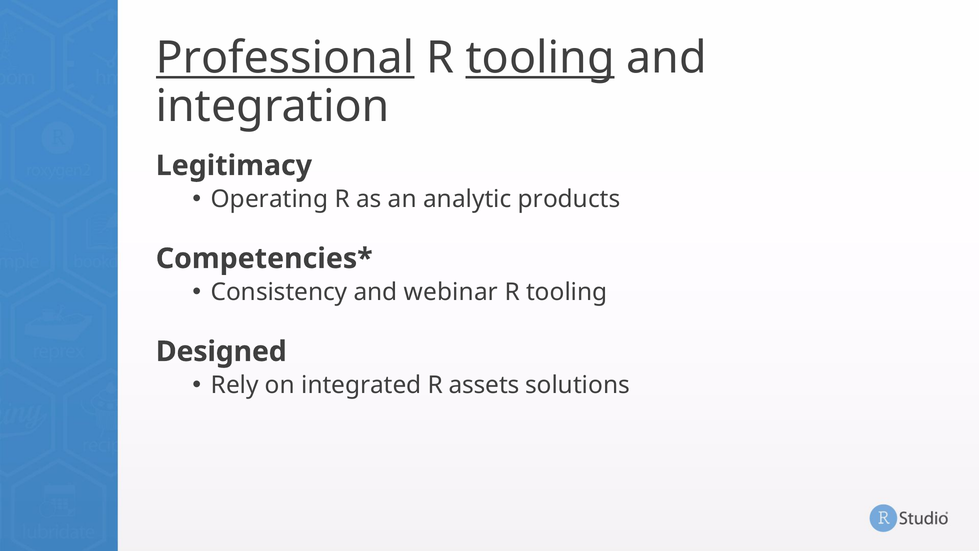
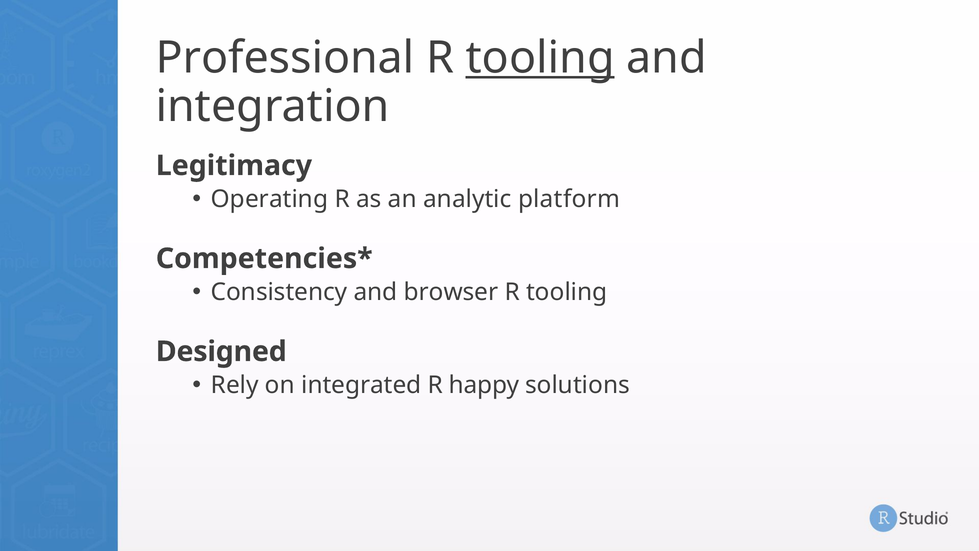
Professional underline: present -> none (285, 58)
products: products -> platform (569, 199)
webinar: webinar -> browser (451, 292)
assets: assets -> happy (484, 385)
